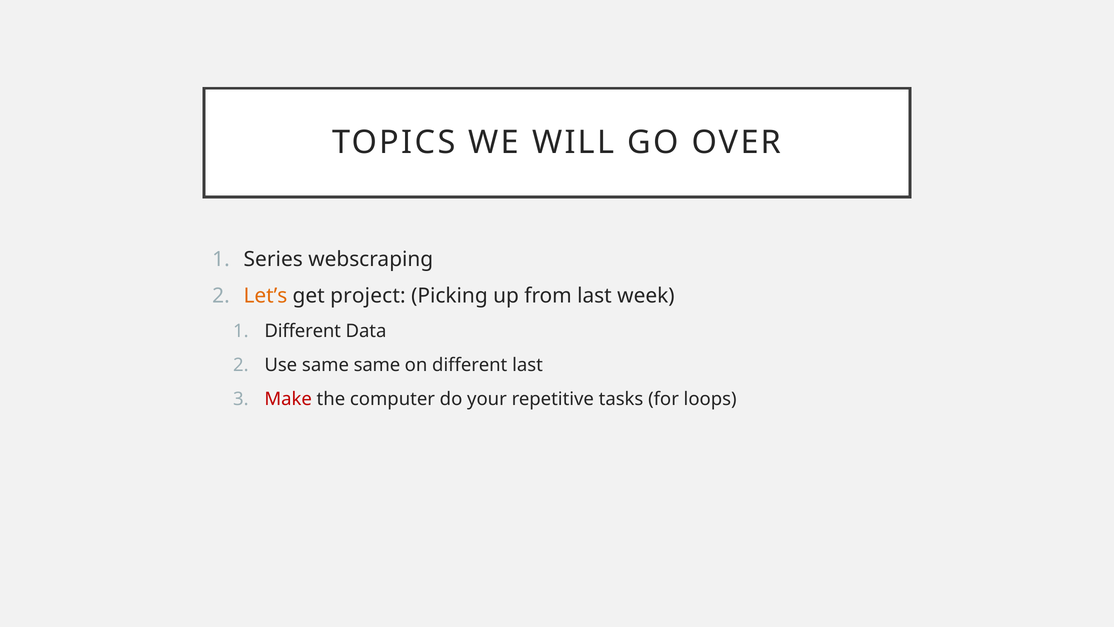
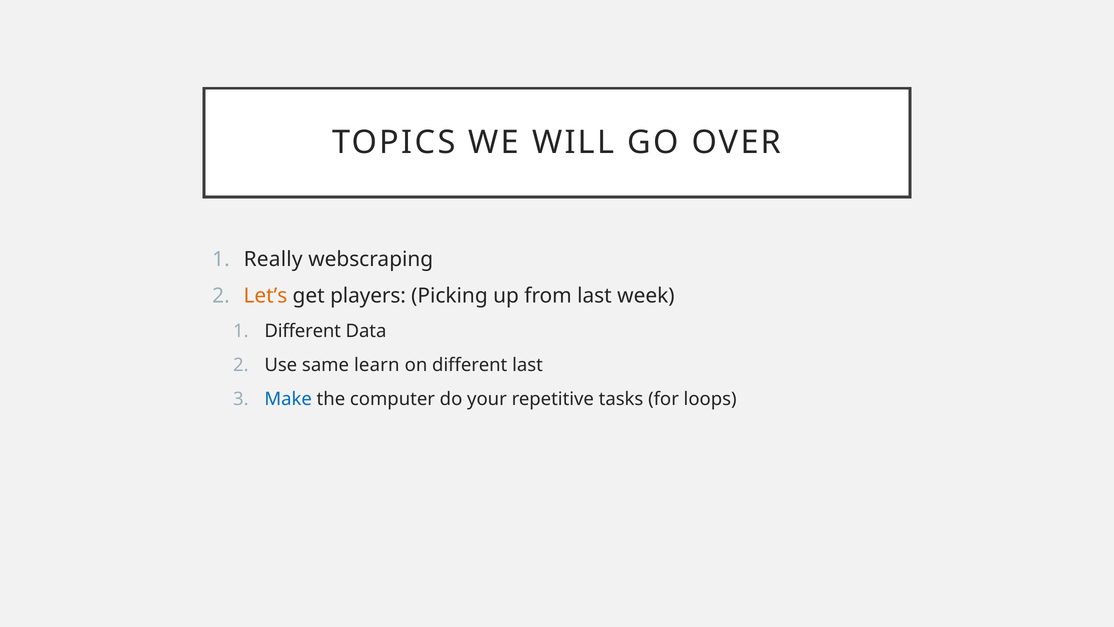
Series: Series -> Really (273, 259)
project: project -> players (368, 296)
same same: same -> learn (377, 365)
Make colour: red -> blue (288, 399)
